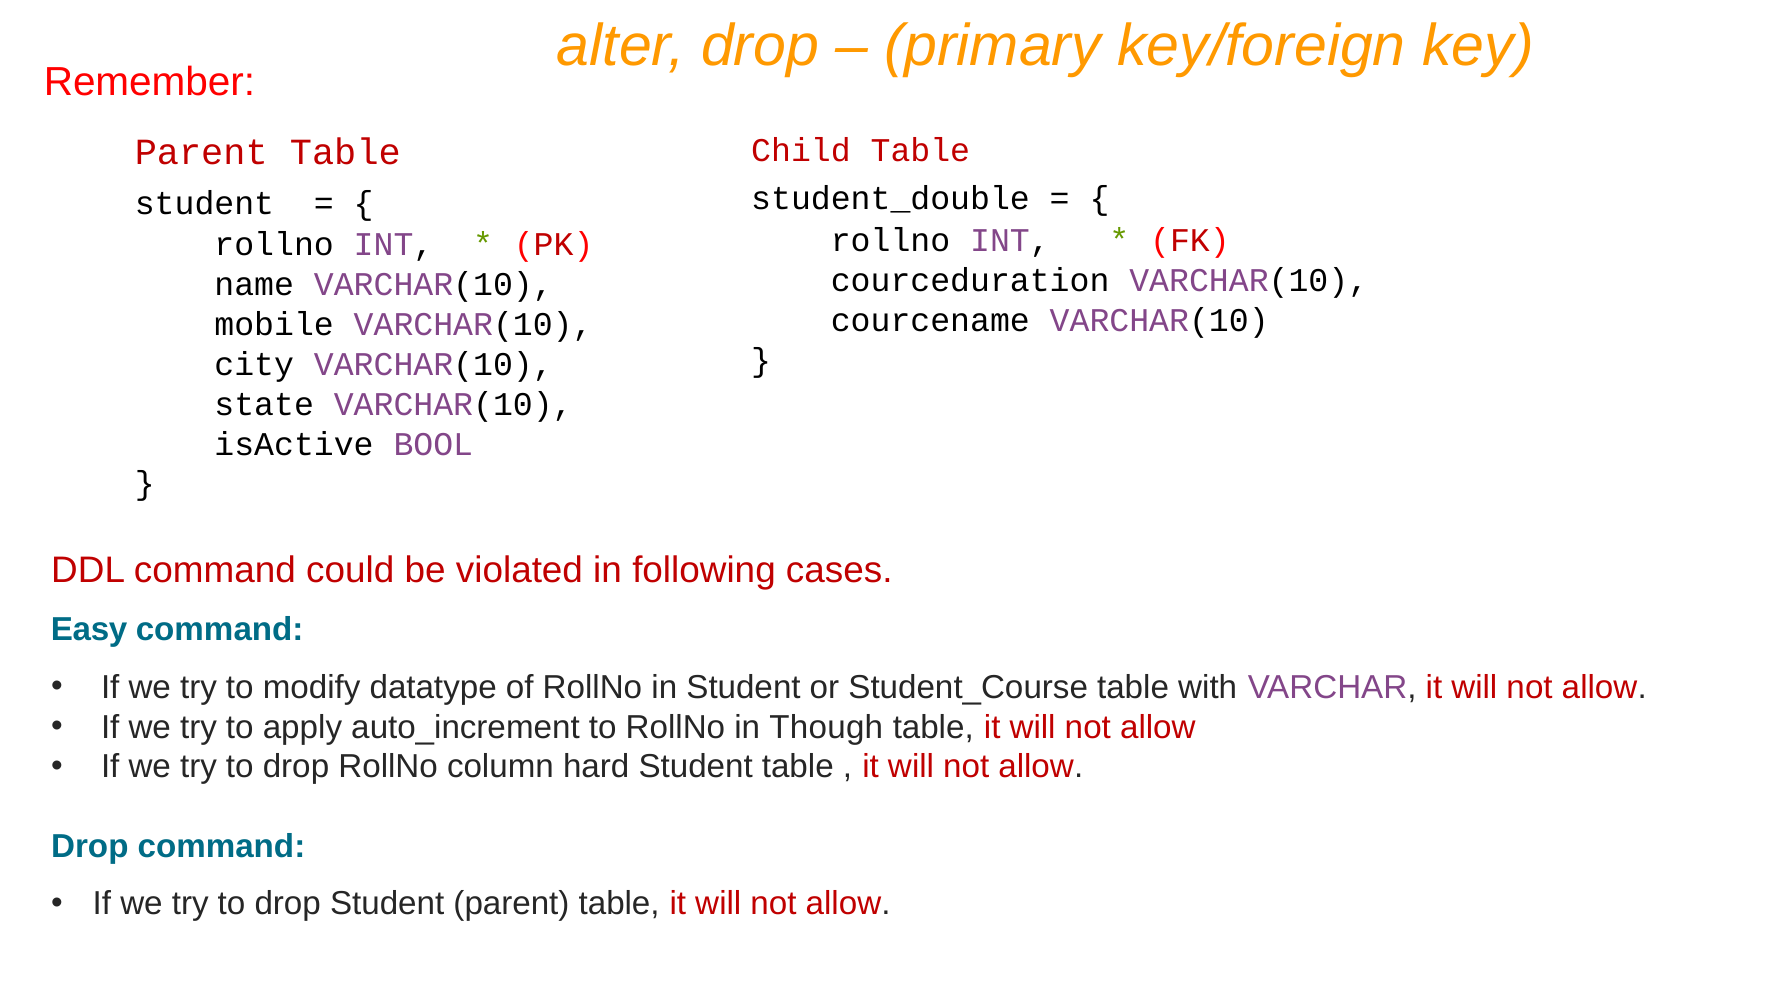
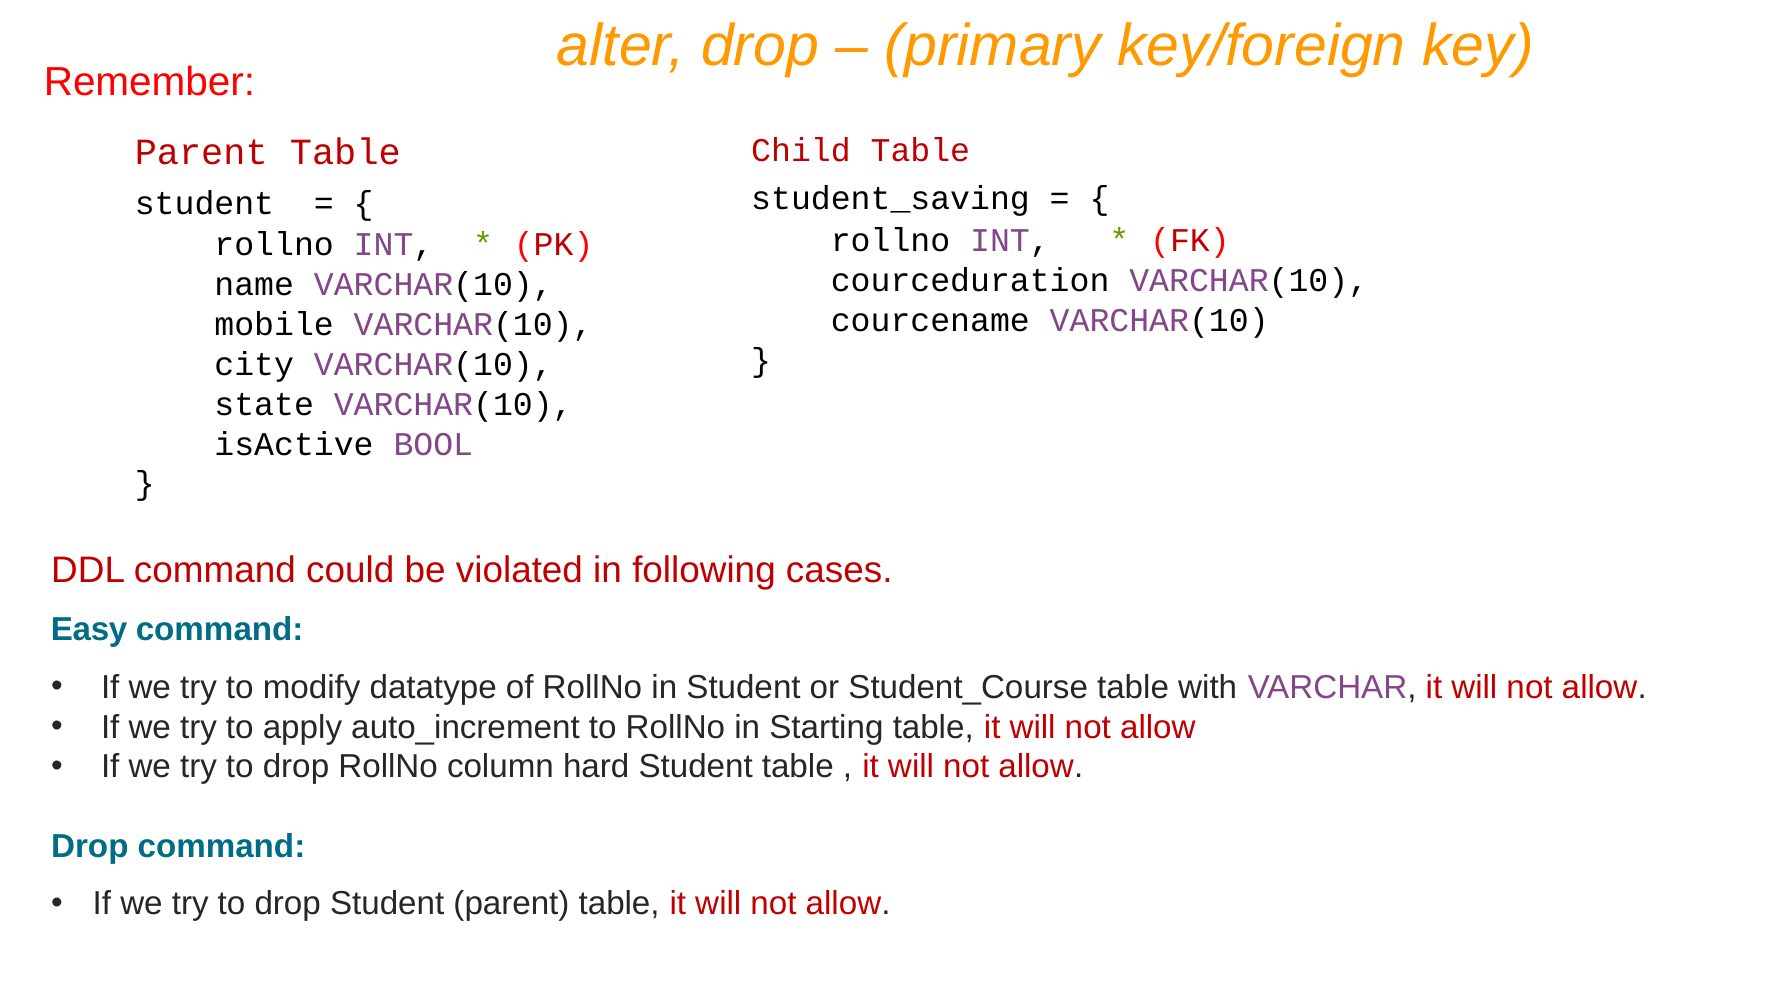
student_double: student_double -> student_saving (891, 199)
Though: Though -> Starting (826, 727)
